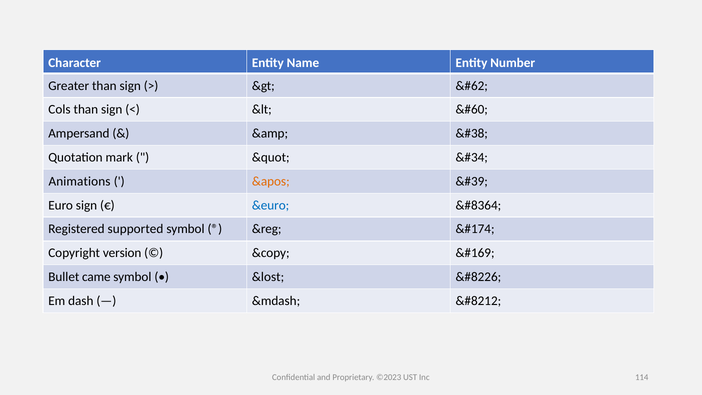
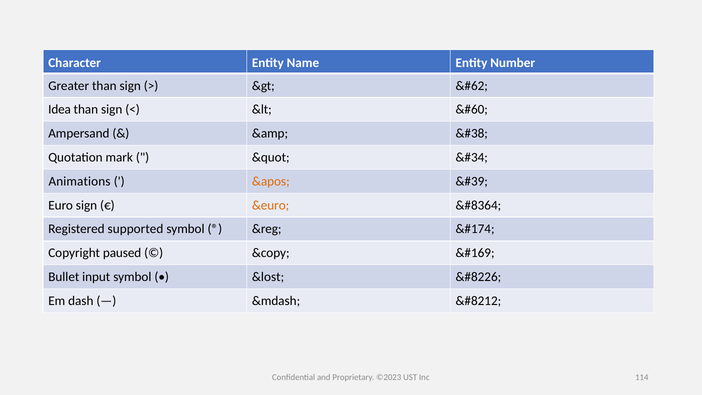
Cols: Cols -> Idea (60, 110)
&euro colour: blue -> orange (271, 205)
version: version -> paused (122, 253)
came: came -> input (96, 277)
